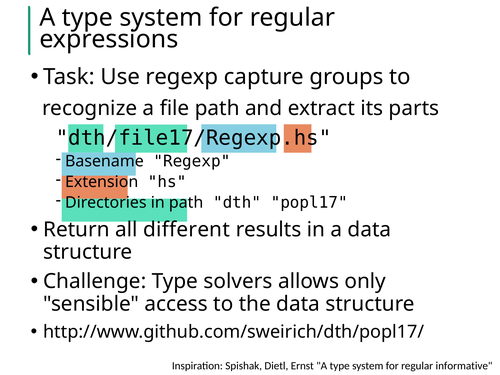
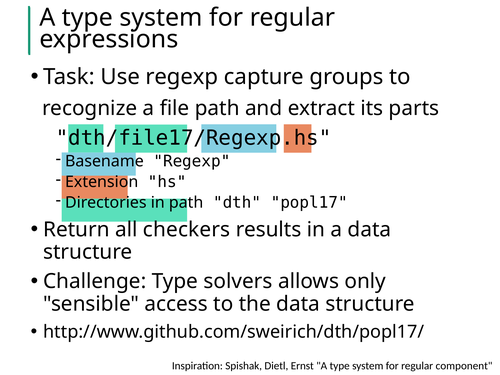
different: different -> checkers (187, 229)
informative: informative -> component (464, 366)
